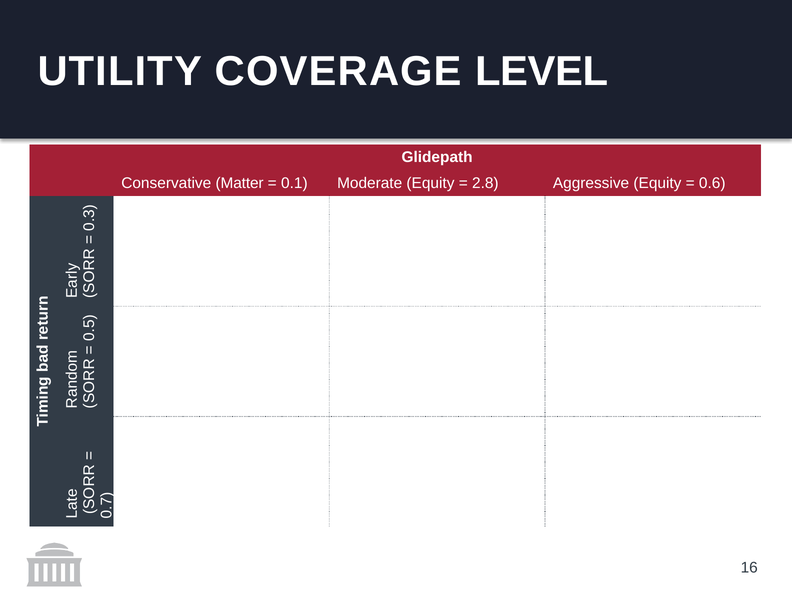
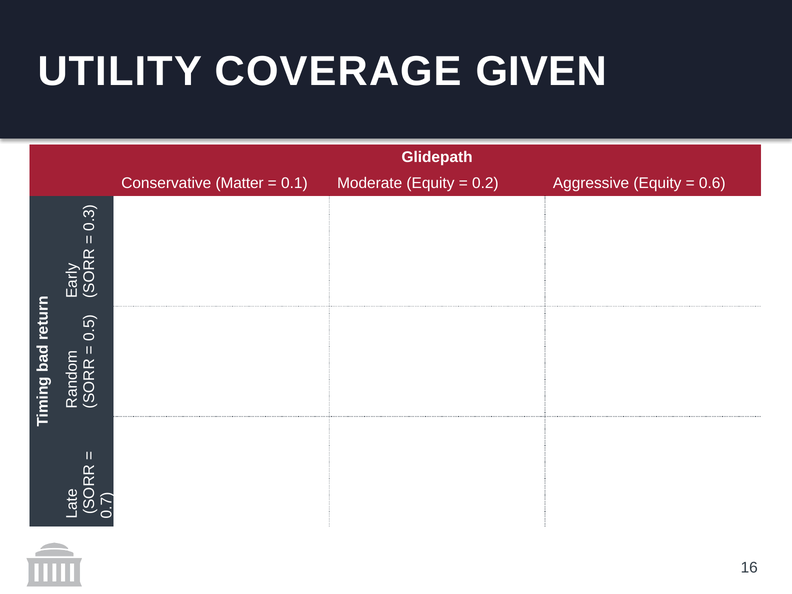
LEVEL: LEVEL -> GIVEN (541, 72)
2.8: 2.8 -> 0.2 (485, 183)
